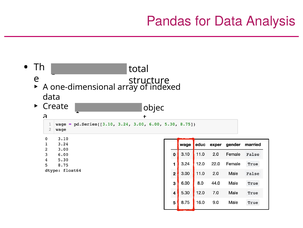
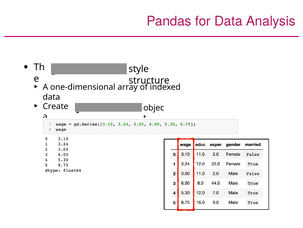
total: total -> style (139, 69)
